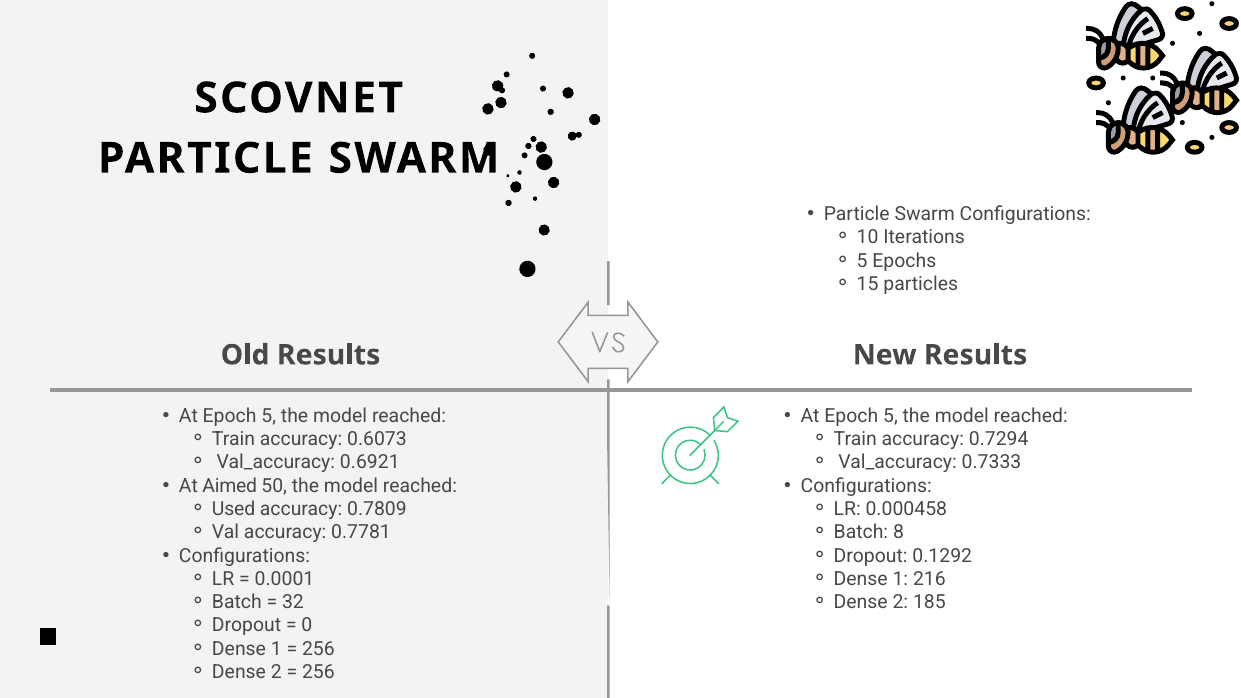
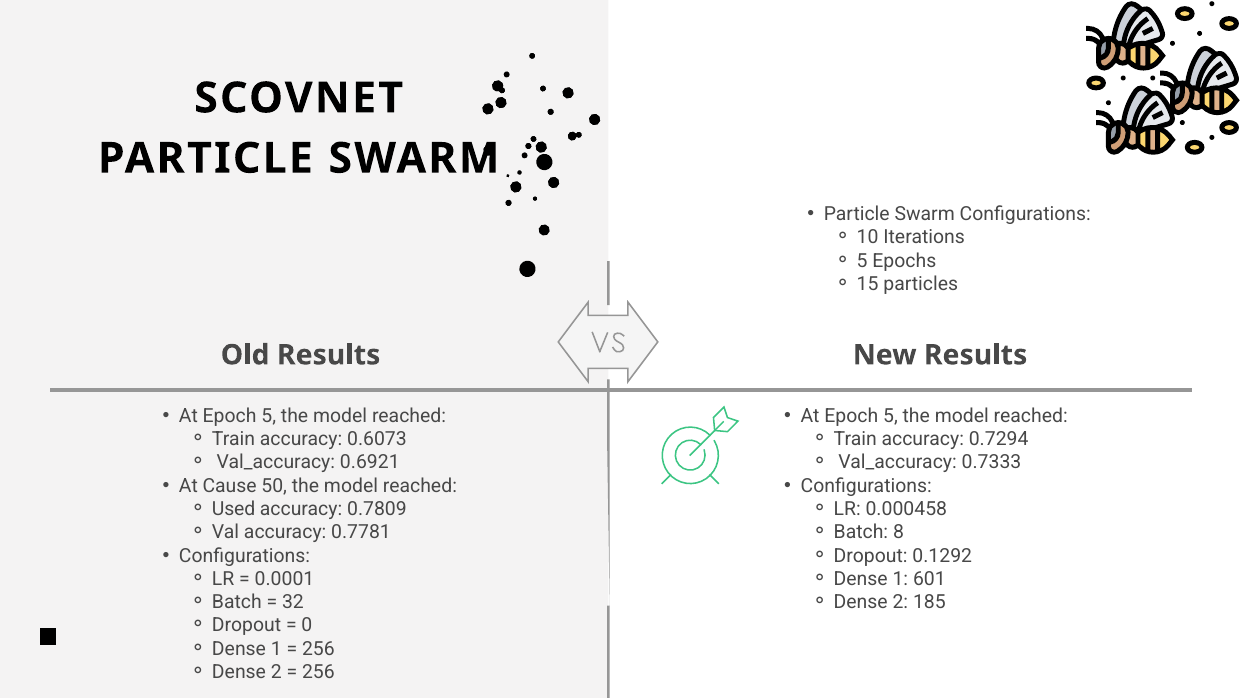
Aimed: Aimed -> Cause (230, 486)
216: 216 -> 601 (929, 579)
